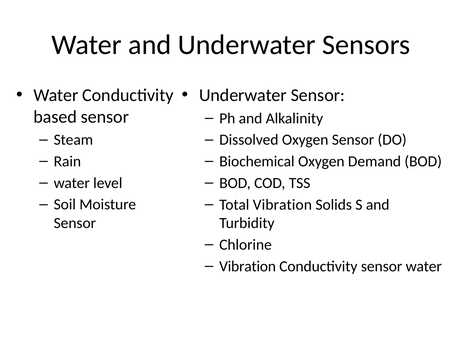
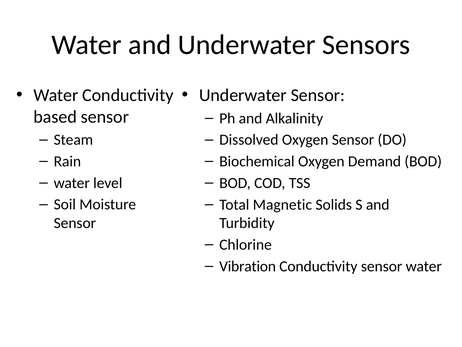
Total Vibration: Vibration -> Magnetic (282, 204)
